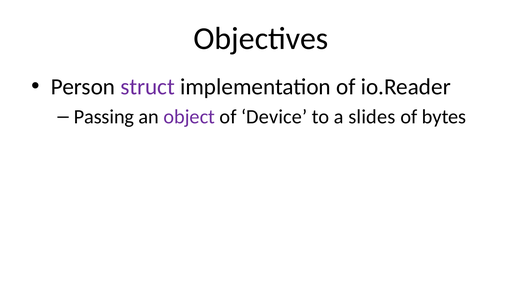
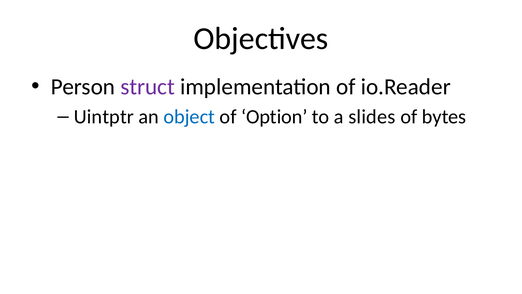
Passing: Passing -> Uintptr (104, 117)
object colour: purple -> blue (189, 117)
Device: Device -> Option (274, 117)
